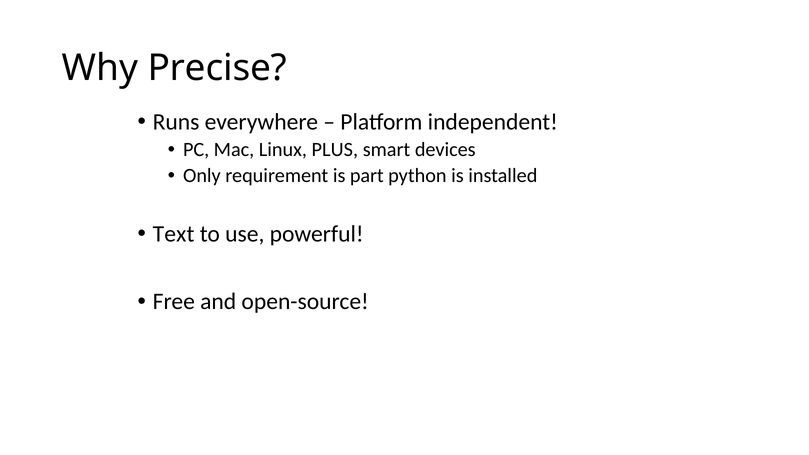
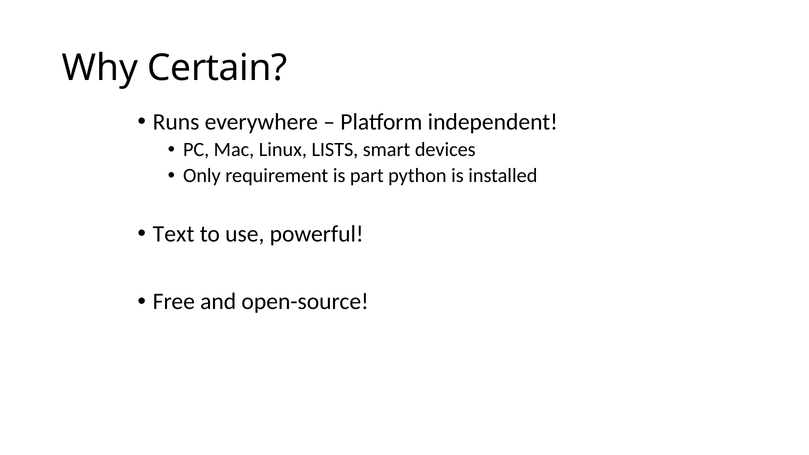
Precise: Precise -> Certain (217, 68)
PLUS: PLUS -> LISTS (335, 150)
